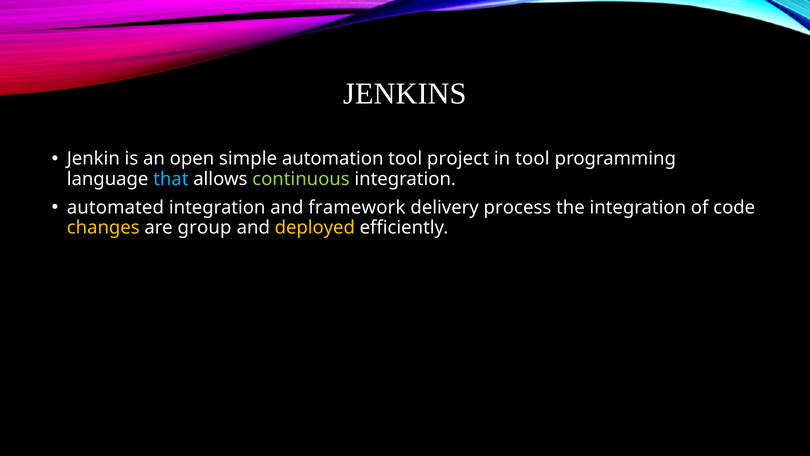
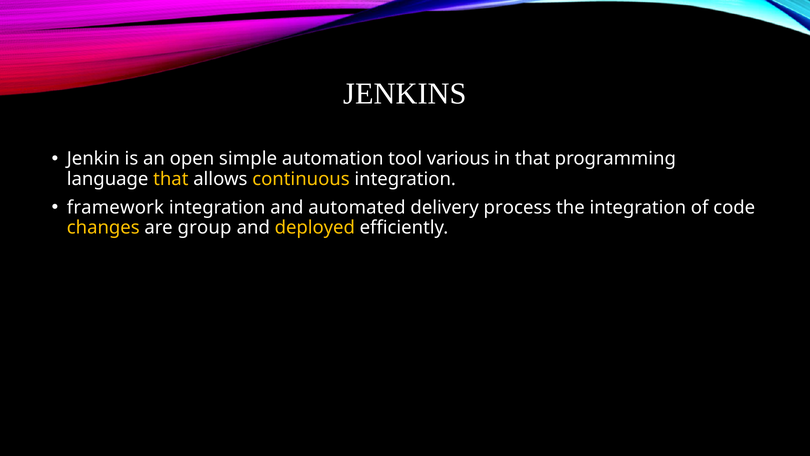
project: project -> various (458, 159)
in tool: tool -> that (533, 159)
that colour: light blue -> yellow (171, 179)
continuous colour: light green -> yellow (301, 179)
automated: automated -> framework (115, 207)
framework: framework -> automated (357, 207)
